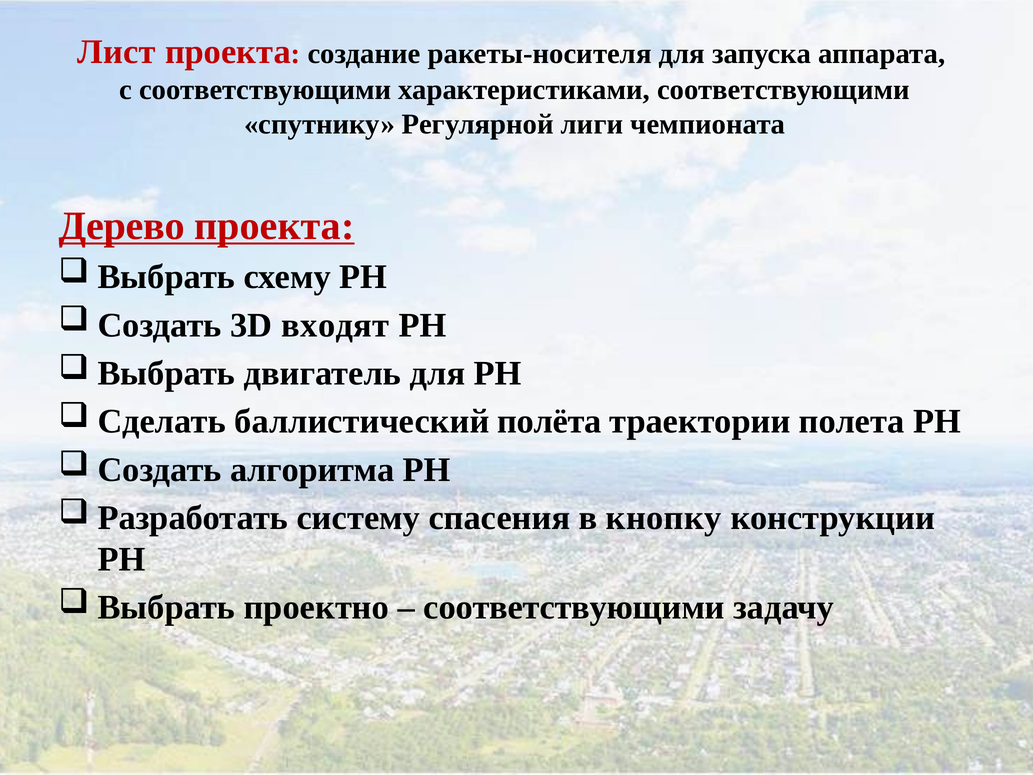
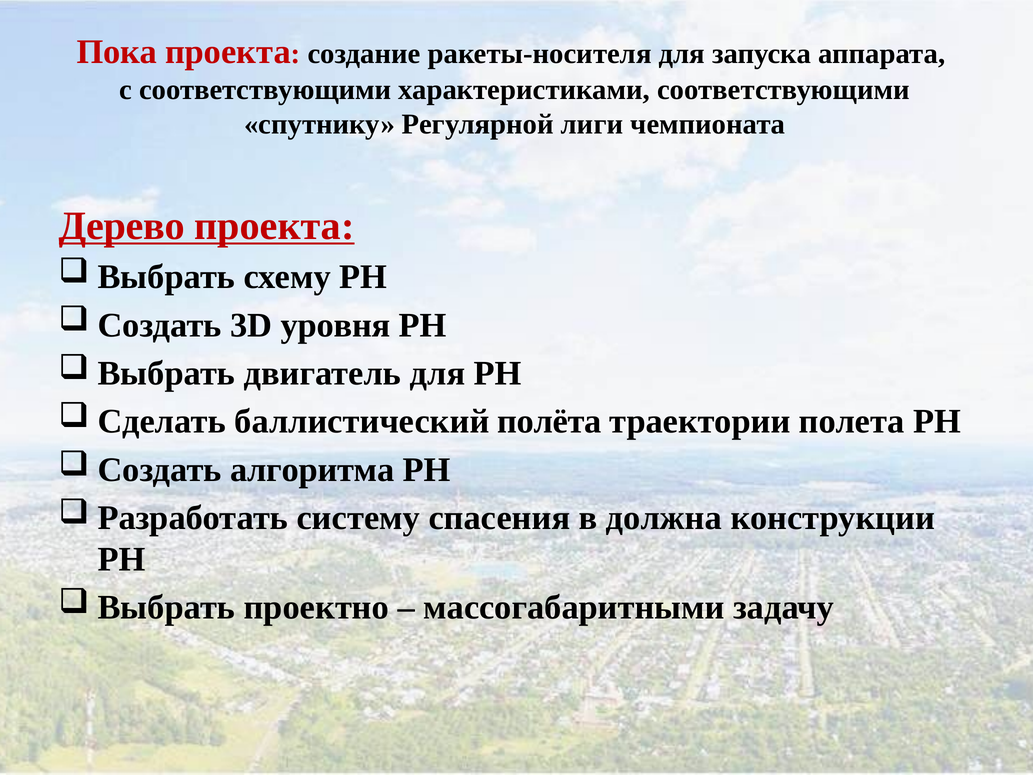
Лист: Лист -> Пока (117, 52)
входят: входят -> уровня (336, 325)
кнопку: кнопку -> должна (664, 518)
соответствующими: соответствующими -> массогабаритными (574, 607)
